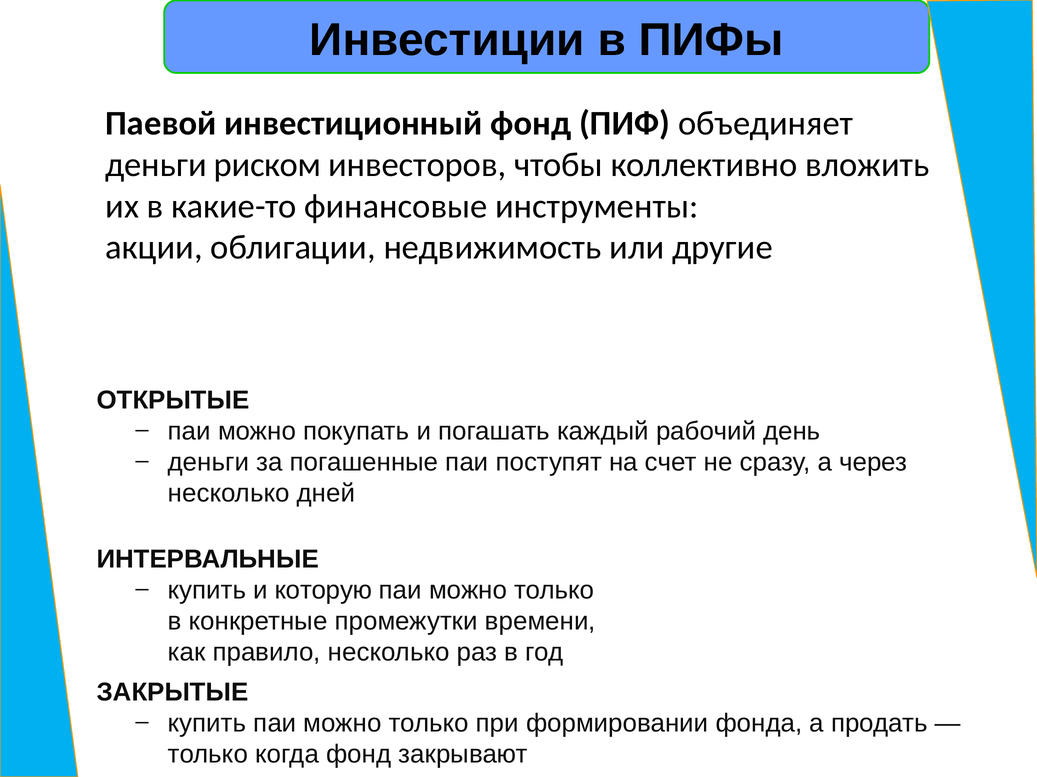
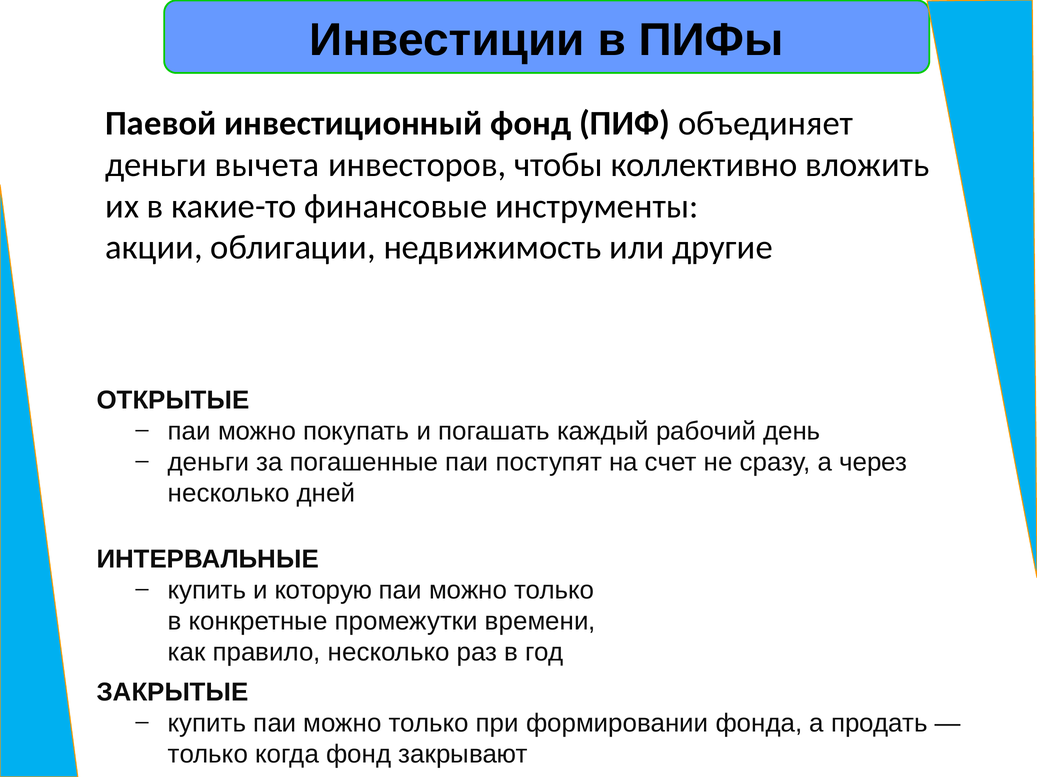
риском: риском -> вычета (267, 165)
